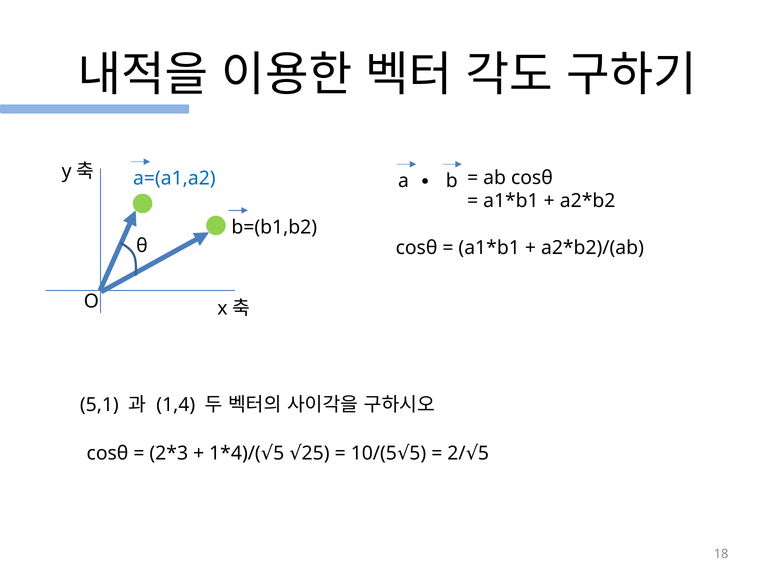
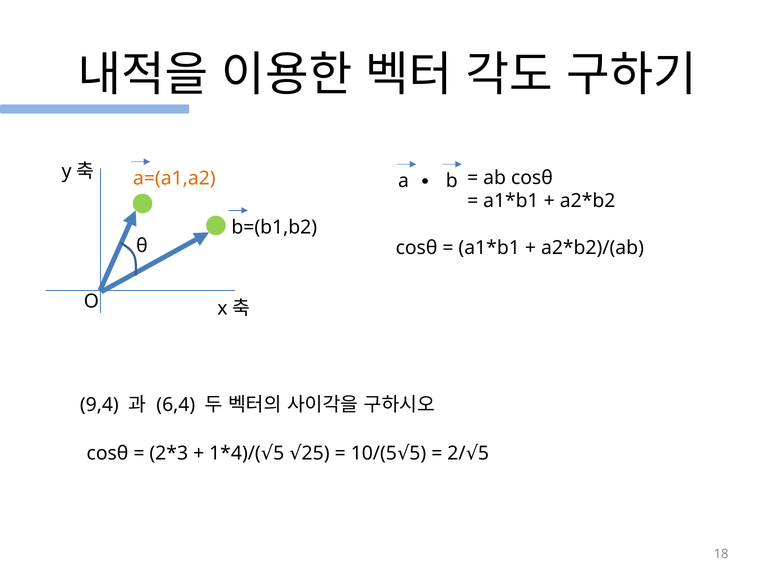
a=(a1,a2 colour: blue -> orange (174, 179)
5,1: 5,1 -> 9,4 (99, 405)
1,4: 1,4 -> 6,4 (176, 405)
